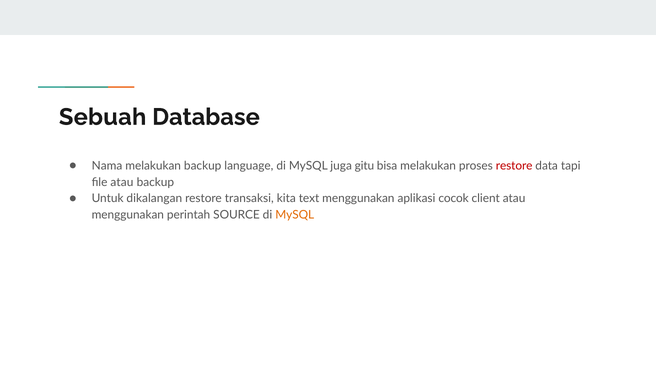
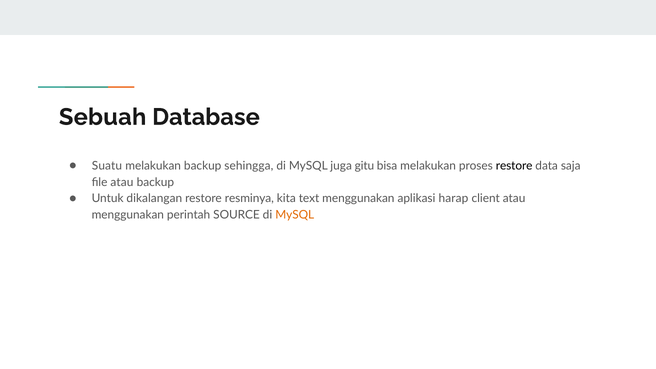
Nama: Nama -> Suatu (107, 166)
language: language -> sehingga (249, 166)
restore colour: red -> black (514, 166)
tapi: tapi -> saja (571, 166)
transaksi: transaksi -> resminya (249, 198)
cocok: cocok -> harap (453, 198)
